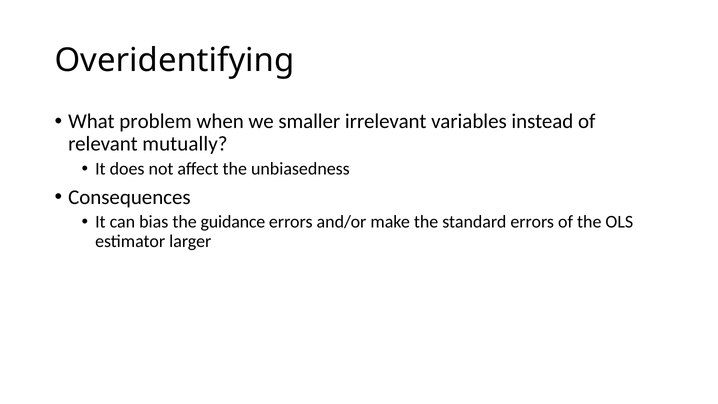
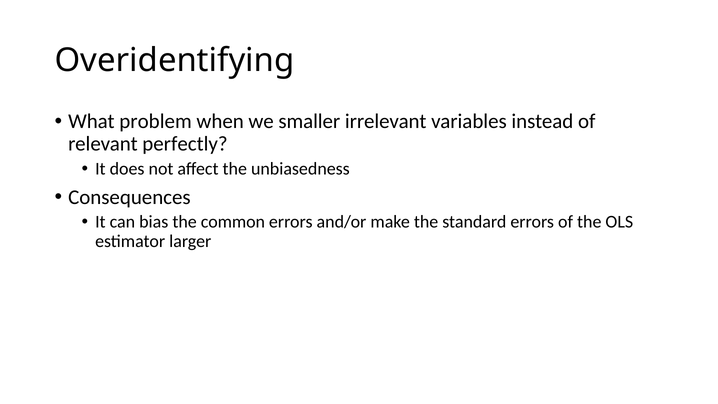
mutually: mutually -> perfectly (185, 144)
guidance: guidance -> common (233, 222)
